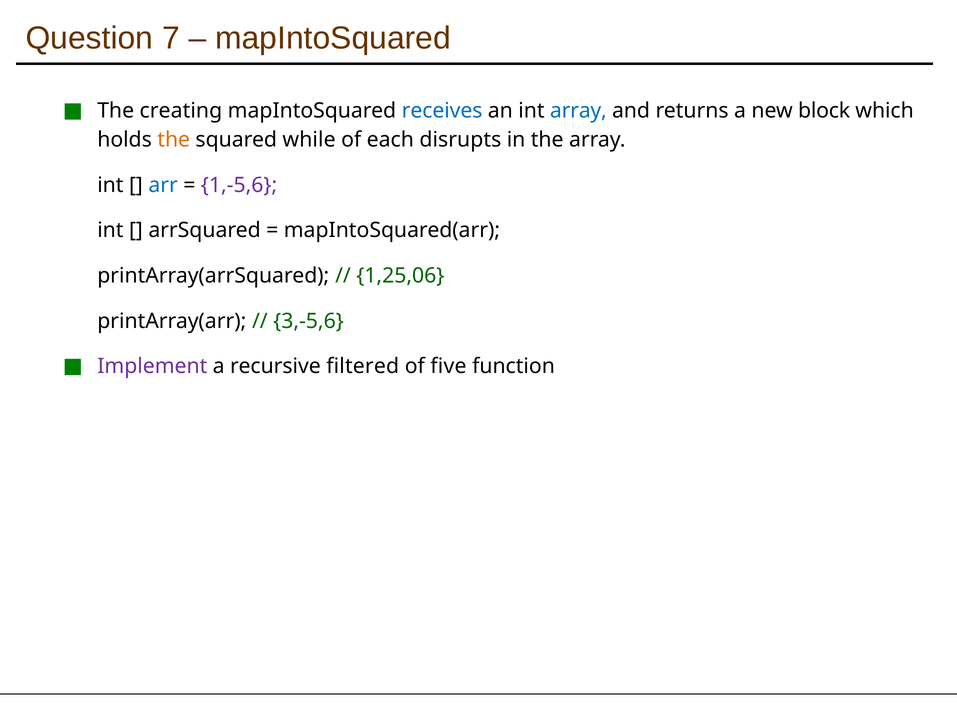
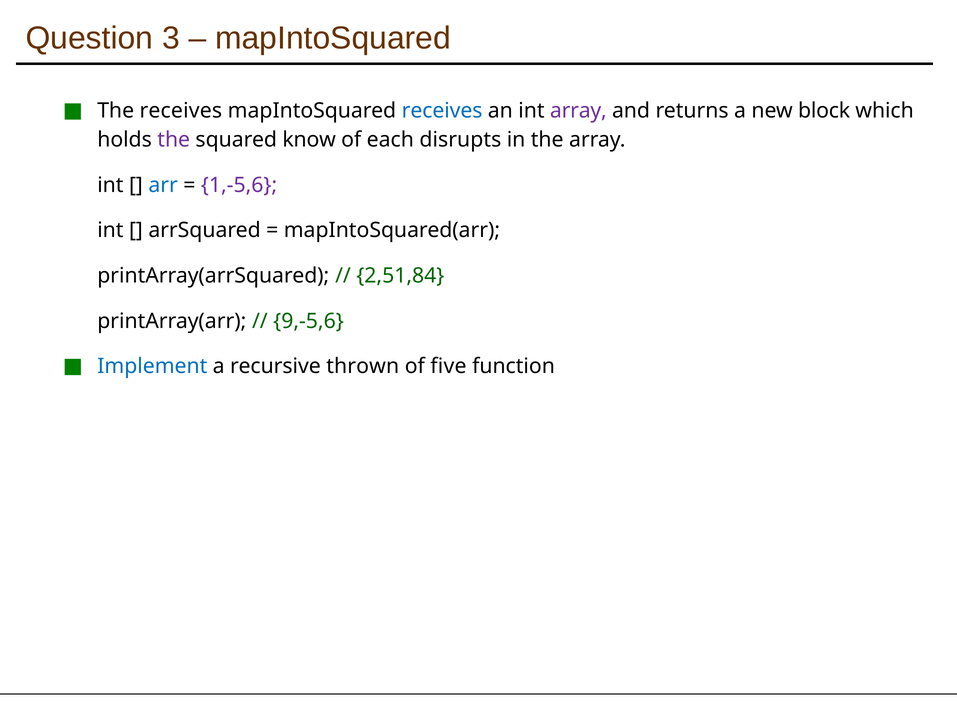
7: 7 -> 3 (171, 38)
The creating: creating -> receives (181, 111)
array colour: blue -> purple (578, 111)
the colour: orange -> purple (174, 140)
while: while -> know (309, 140)
1,25,06: 1,25,06 -> 2,51,84 (400, 276)
3,-5,6: 3,-5,6 -> 9,-5,6 (309, 321)
Implement colour: purple -> blue (152, 366)
filtered: filtered -> thrown (363, 366)
